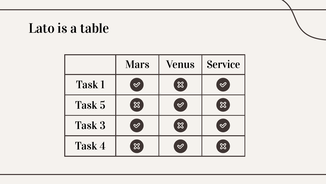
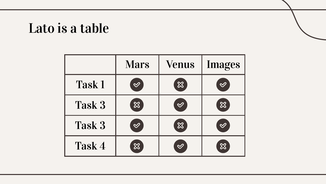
Service: Service -> Images (223, 64)
5: 5 -> 3 (103, 105)
